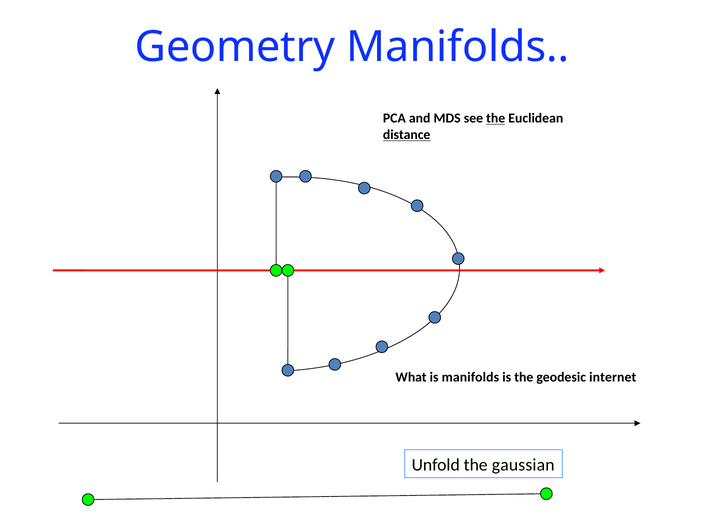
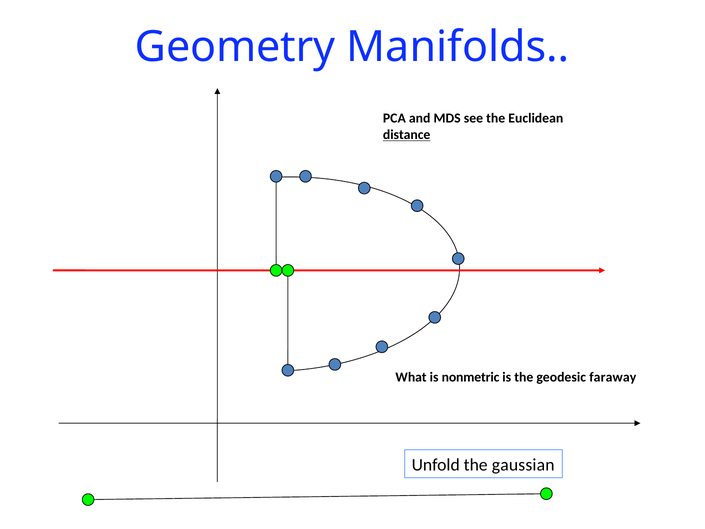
the underline: present -> none (496, 118)
is manifolds: manifolds -> nonmetric (471, 377)
internet: internet -> faraway (613, 377)
